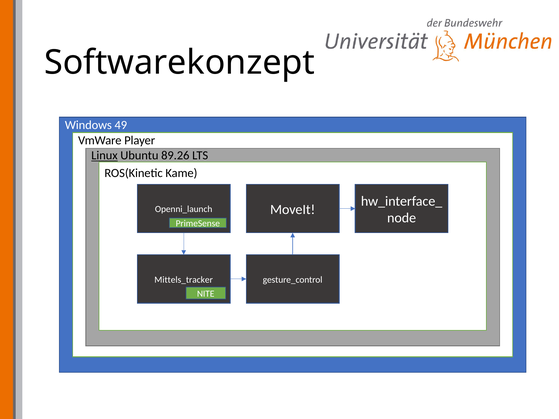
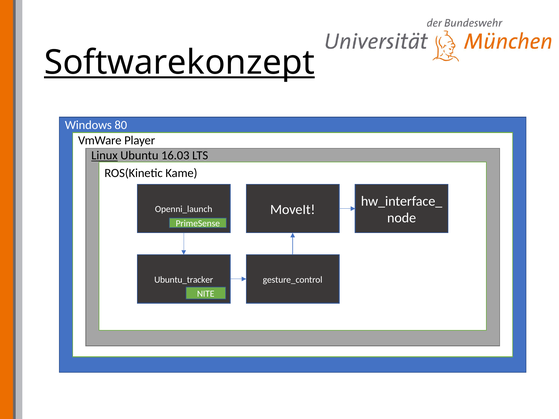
Softwarekonzept underline: none -> present (179, 63)
49: 49 -> 80 (121, 125)
89.26: 89.26 -> 16.03 (175, 156)
Mittels_tracker: Mittels_tracker -> Ubuntu_tracker (184, 280)
